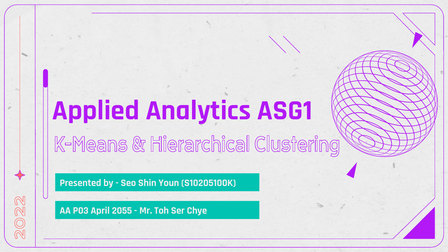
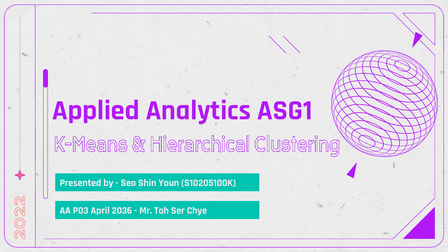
2055: 2055 -> 2036 (122, 211)
